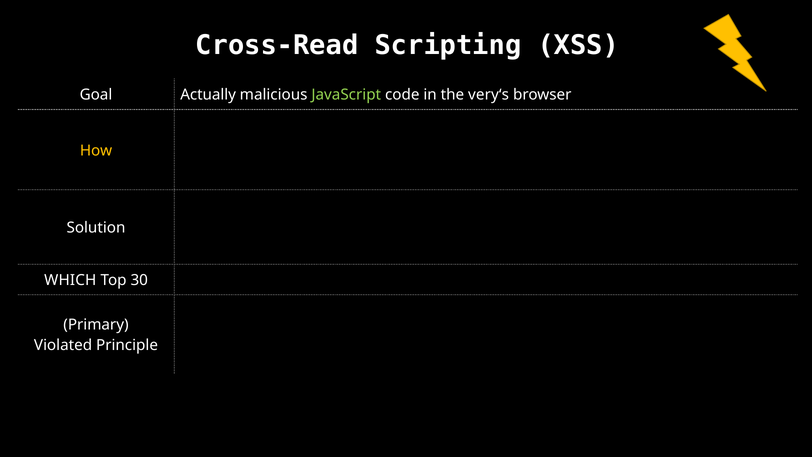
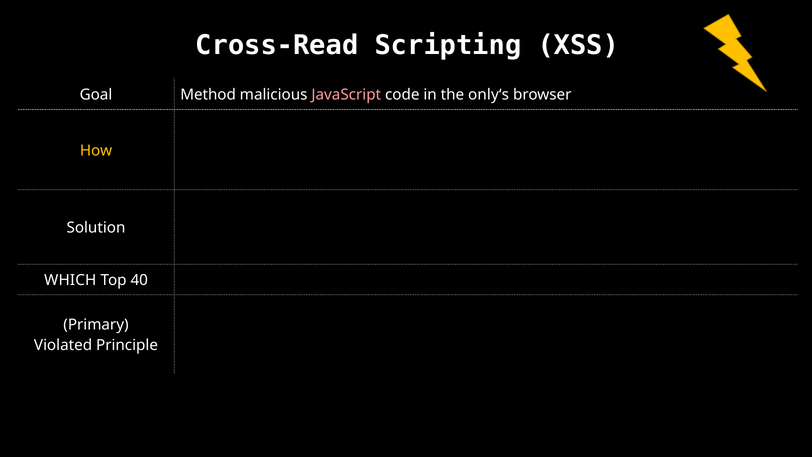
Actually: Actually -> Method (208, 95)
JavaScript colour: light green -> pink (346, 95)
very‘s: very‘s -> only‘s (489, 95)
30: 30 -> 40 (139, 280)
